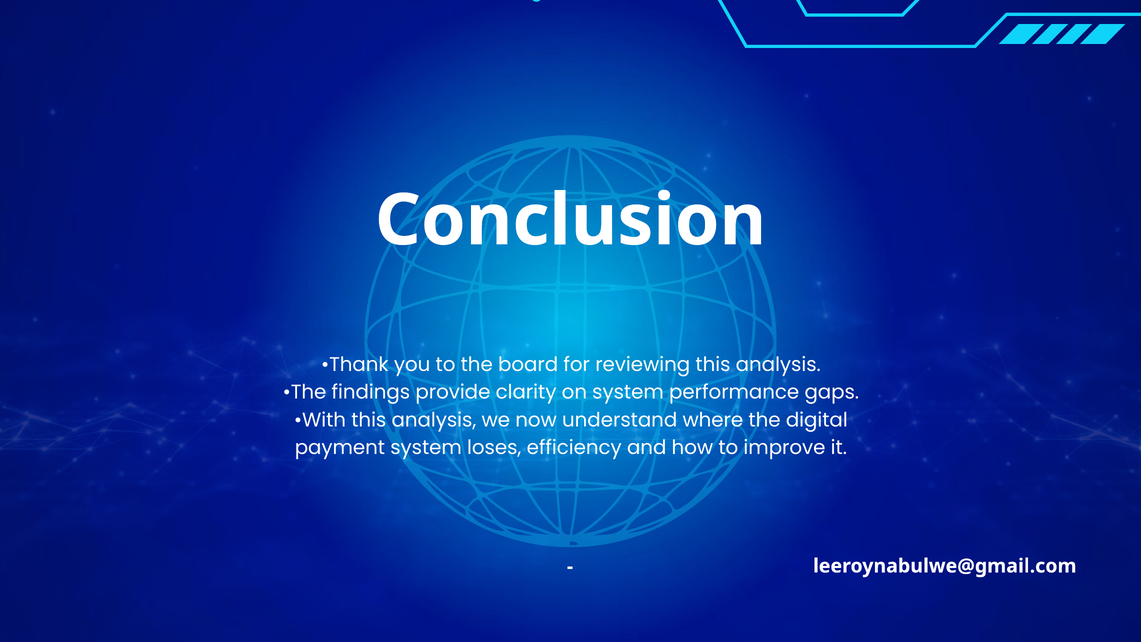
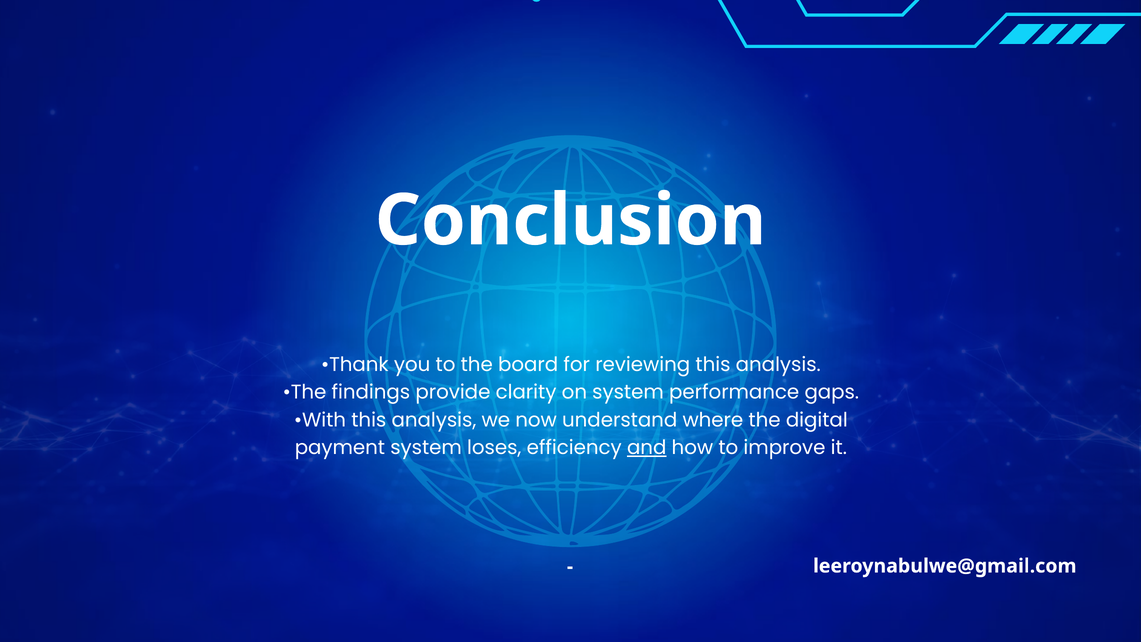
and underline: none -> present (647, 448)
